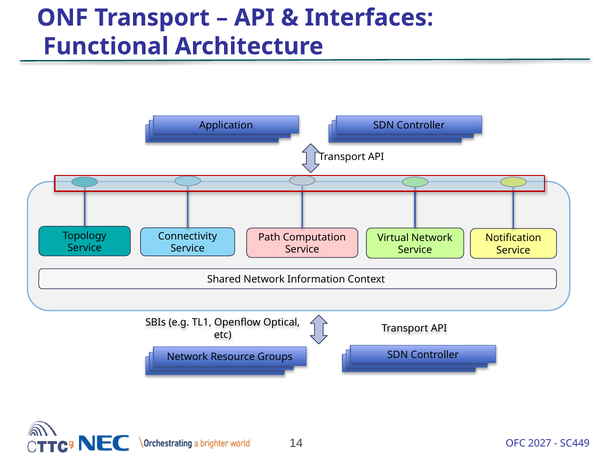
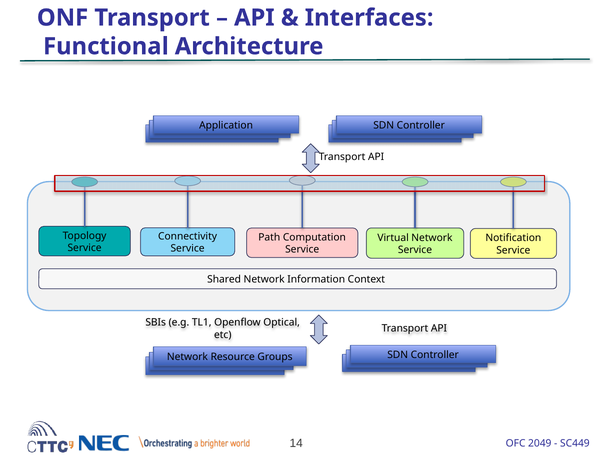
2027: 2027 -> 2049 (540, 444)
